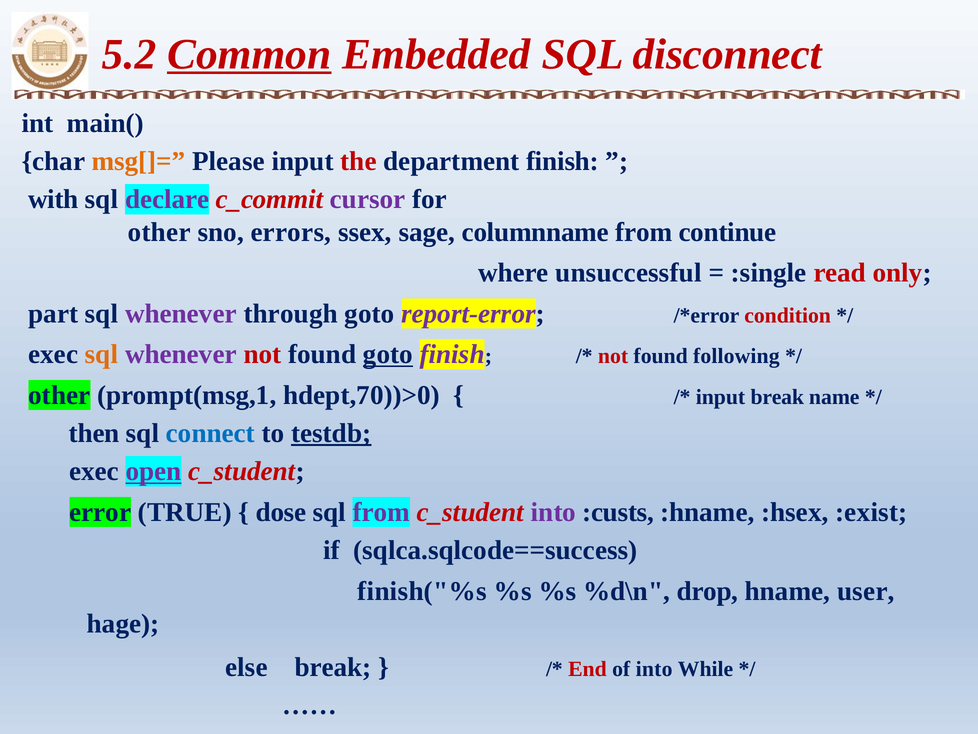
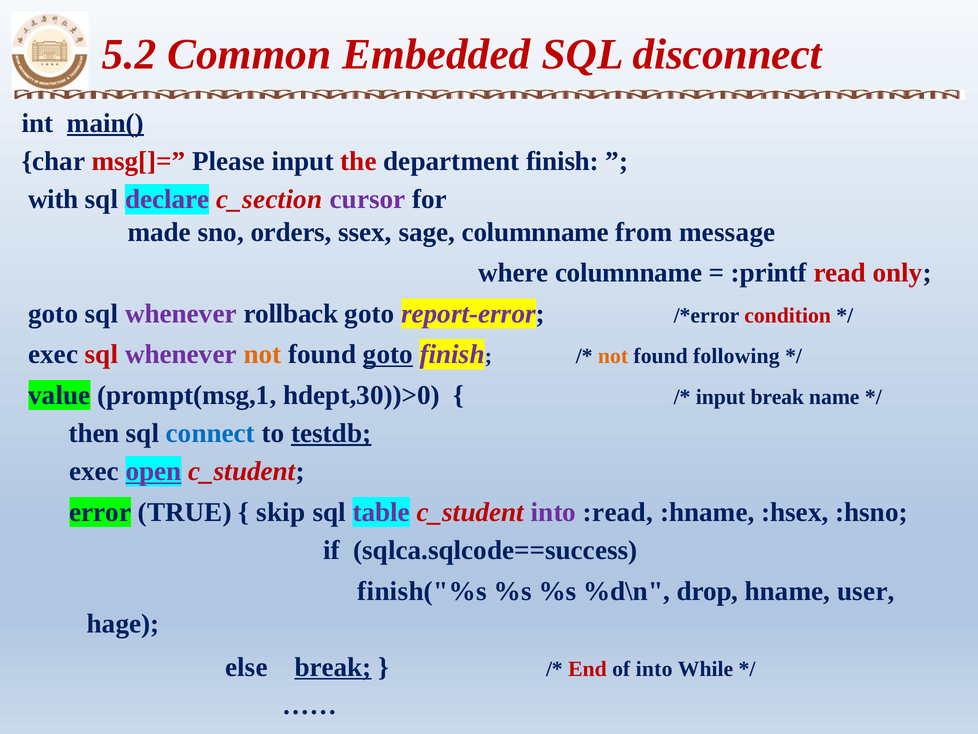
Common underline: present -> none (249, 54)
main( underline: none -> present (105, 123)
msg[]= colour: orange -> red (139, 161)
c_commit: c_commit -> c_section (269, 199)
other: other -> made (159, 232)
errors: errors -> orders (291, 232)
continue: continue -> message (727, 232)
where unsuccessful: unsuccessful -> columnname (629, 273)
:single: :single -> :printf (769, 273)
part: part -> goto (53, 313)
through: through -> rollback (291, 313)
sql colour: orange -> red (102, 354)
not colour: red -> orange (262, 354)
not colour: red -> orange (613, 356)
other: other -> value (59, 395)
hdept,70))>0: hdept,70))>0 -> hdept,30))>0 (362, 395)
dose: dose -> skip (281, 512)
sql from: from -> table (381, 512)
:custs: :custs -> :read (618, 512)
:exist: :exist -> :hsno (871, 512)
break underline: none -> present (333, 667)
